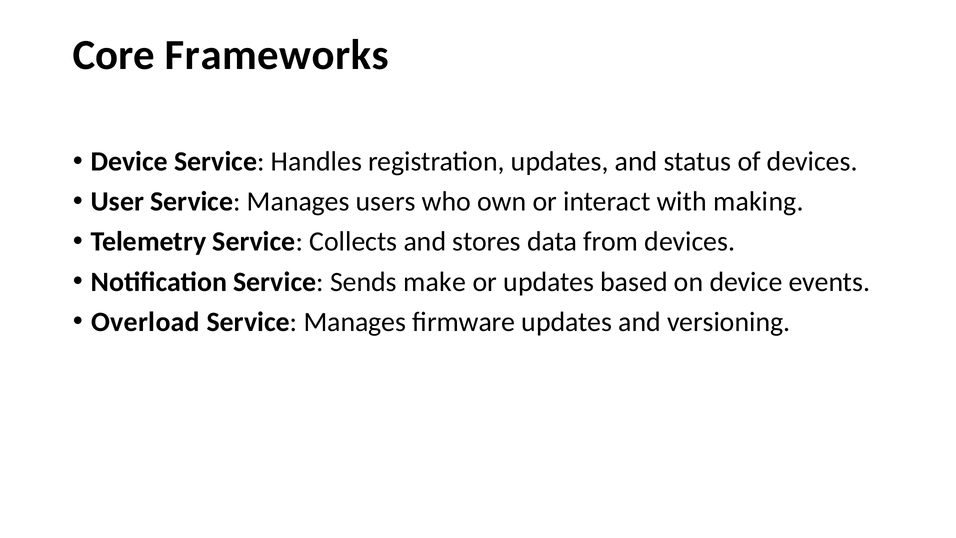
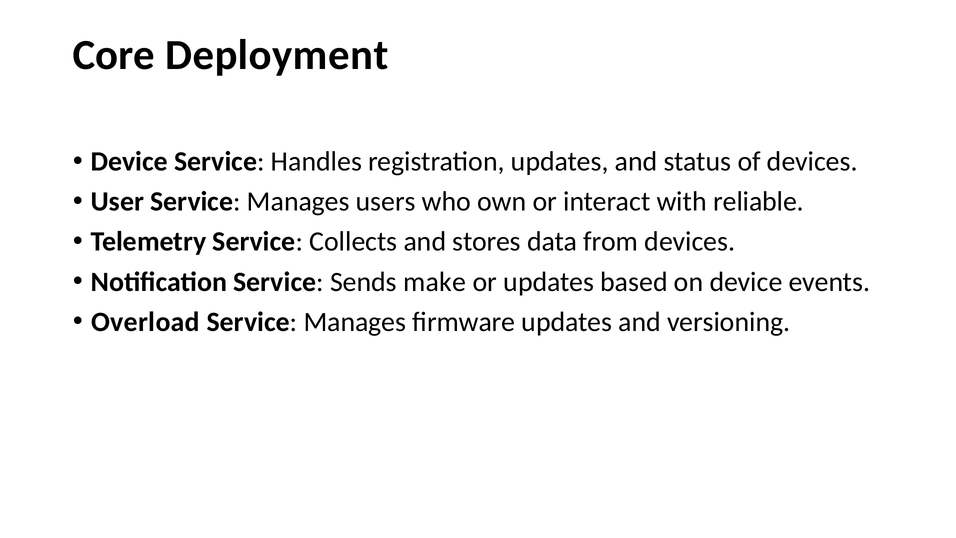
Frameworks: Frameworks -> Deployment (277, 55)
making: making -> reliable (759, 202)
